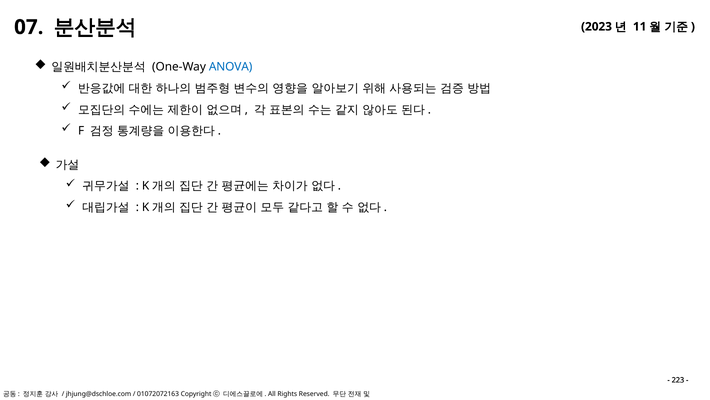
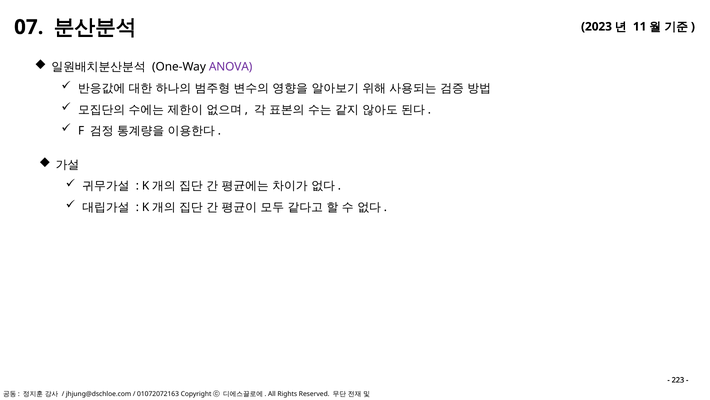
ANOVA colour: blue -> purple (231, 67)
